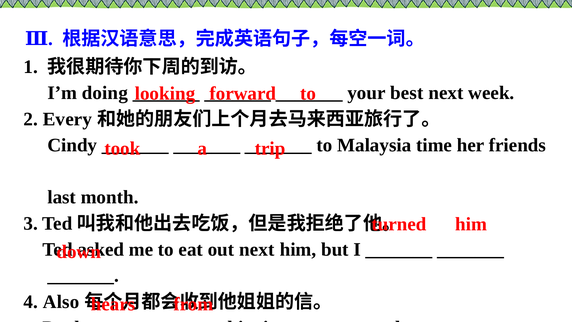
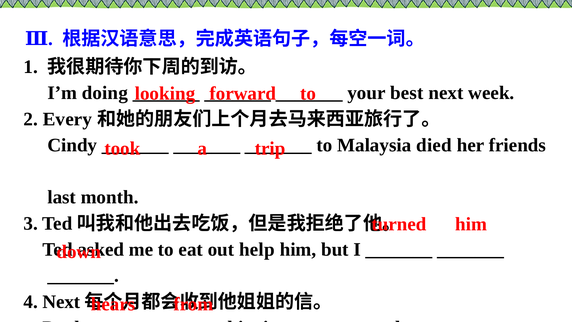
time: time -> died (434, 145)
out next: next -> help (257, 249)
4 Also: Also -> Next (61, 302)
